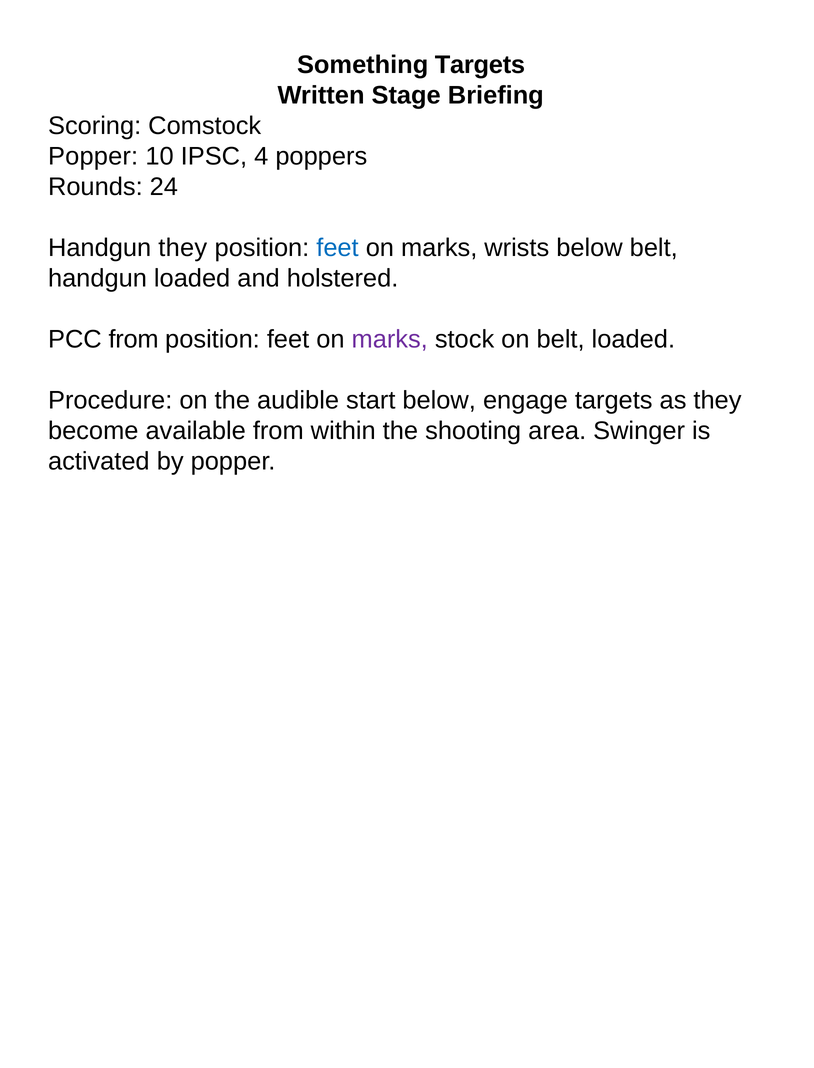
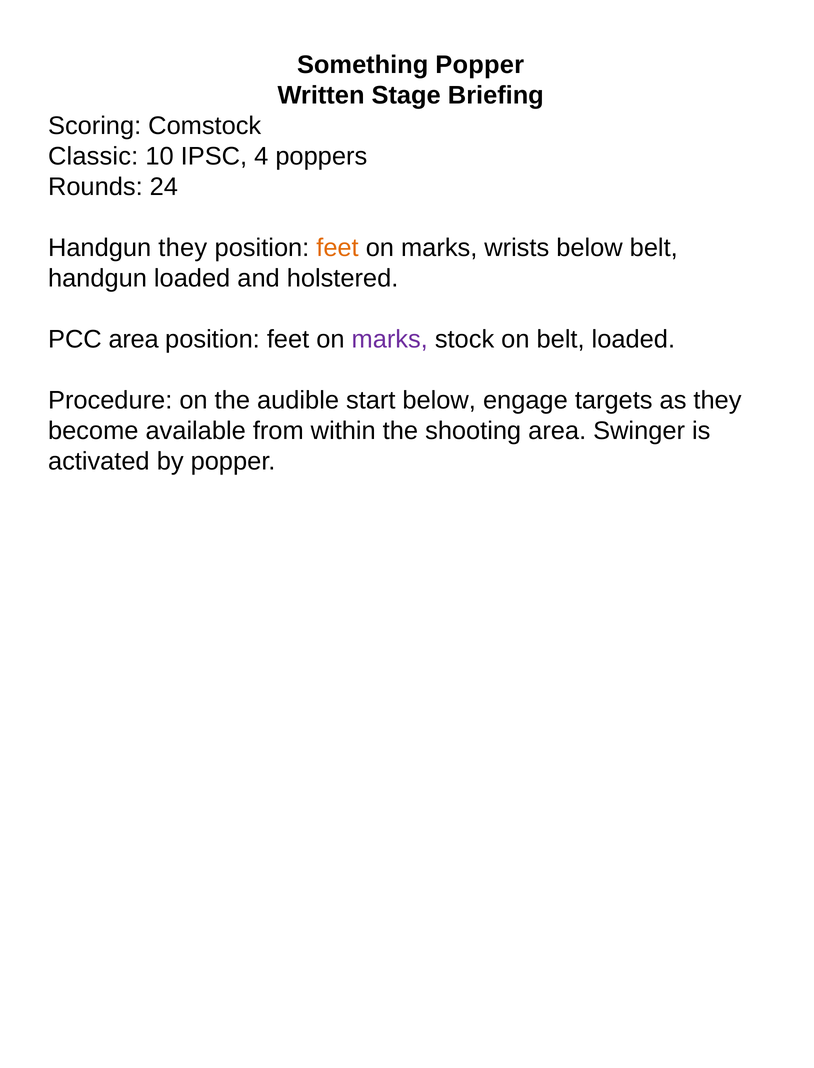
Something Targets: Targets -> Popper (480, 65)
Popper: Popper -> Classic (93, 156)
feet colour: blue -> orange (338, 248)
PCC from: from -> area (134, 340)
